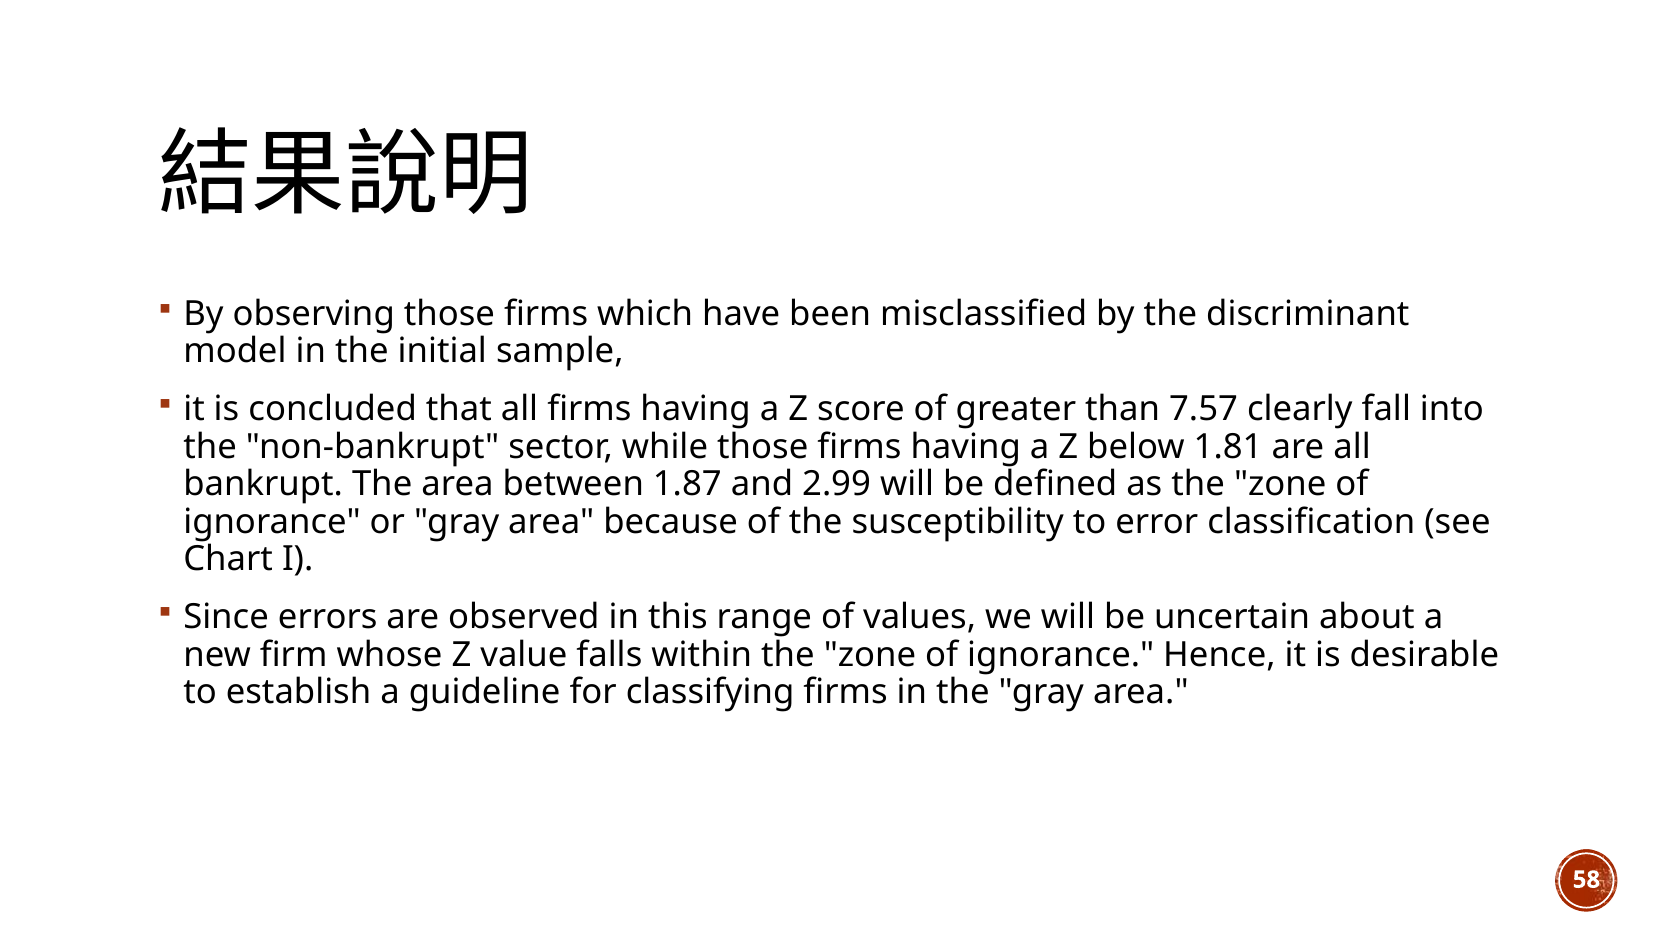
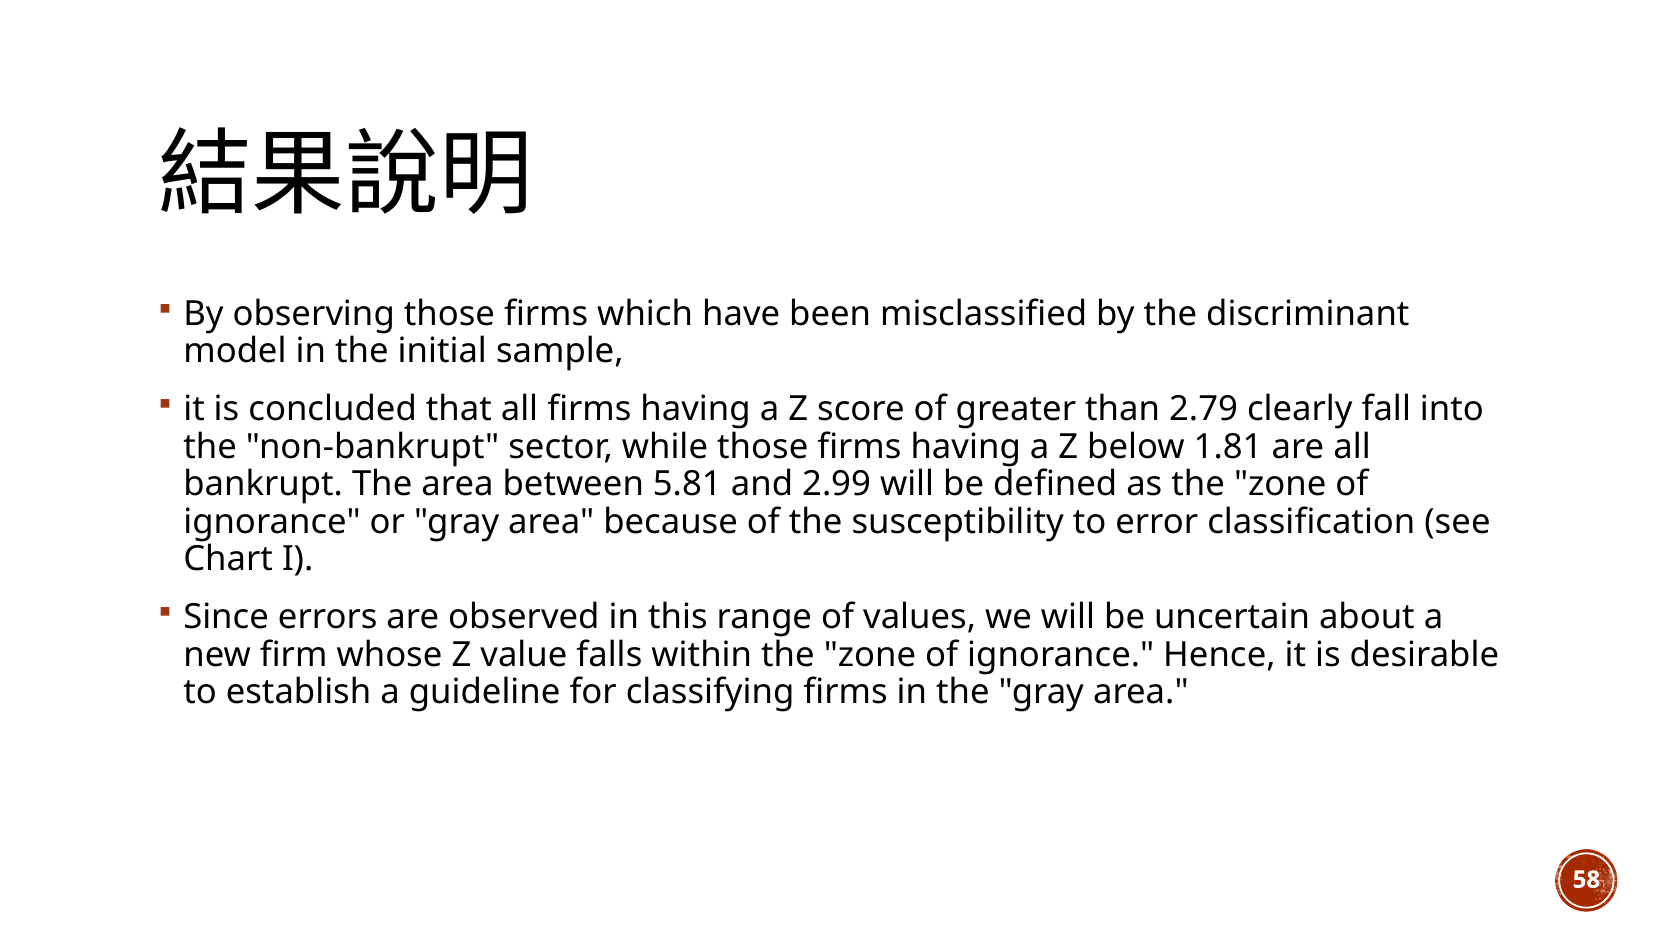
7.57: 7.57 -> 2.79 (1204, 410)
1.87: 1.87 -> 5.81 (687, 485)
